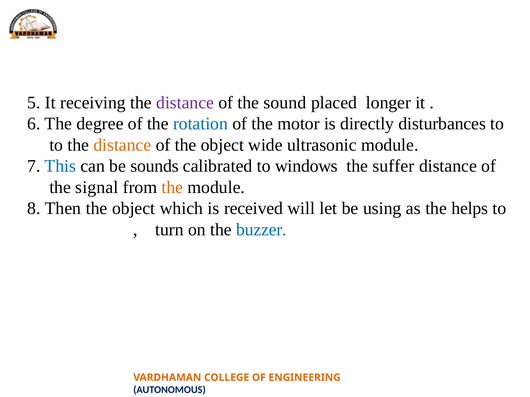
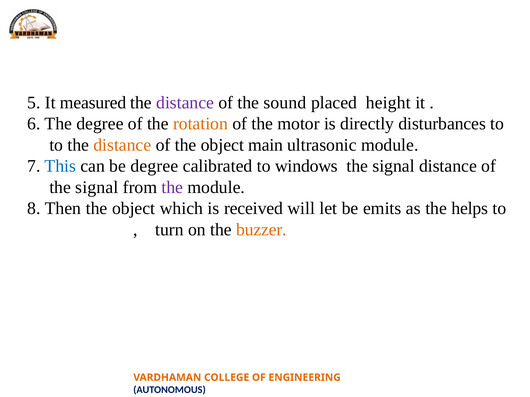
receiving: receiving -> measured (93, 103)
longer: longer -> height (388, 103)
rotation colour: blue -> orange (200, 124)
wide: wide -> main (266, 145)
be sounds: sounds -> degree (154, 166)
suffer: suffer -> signal (394, 166)
the colour: orange -> purple (172, 188)
using: using -> emits (382, 209)
buzzer colour: blue -> orange (261, 230)
